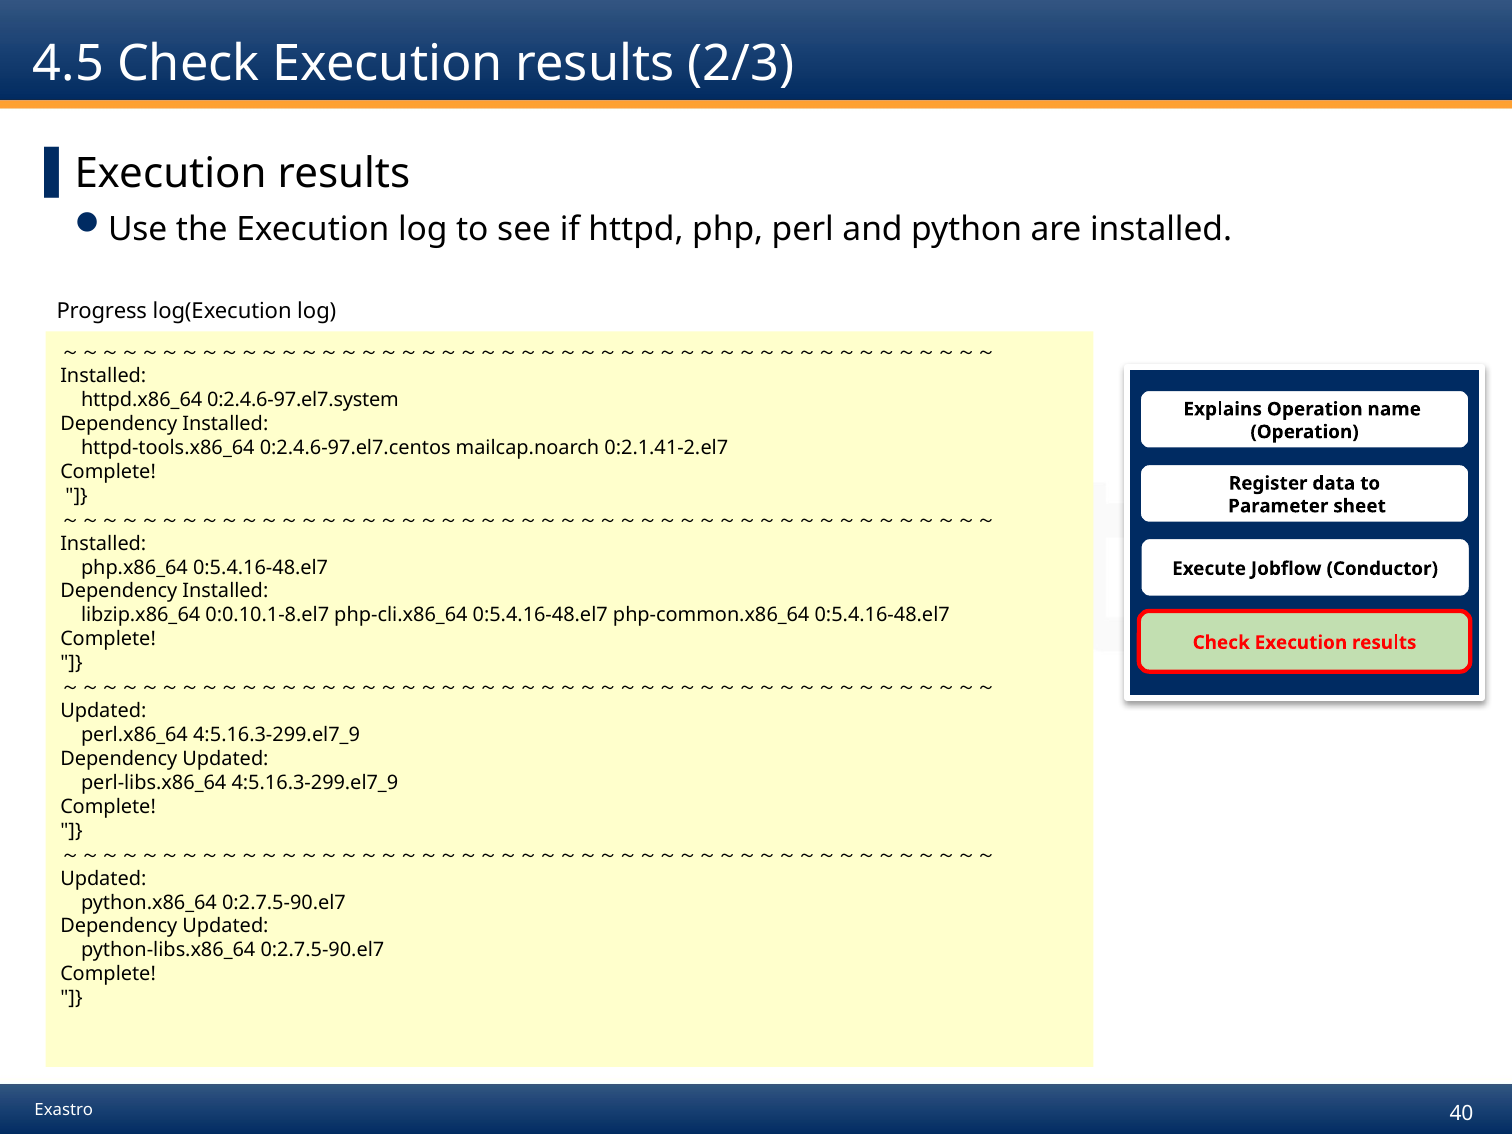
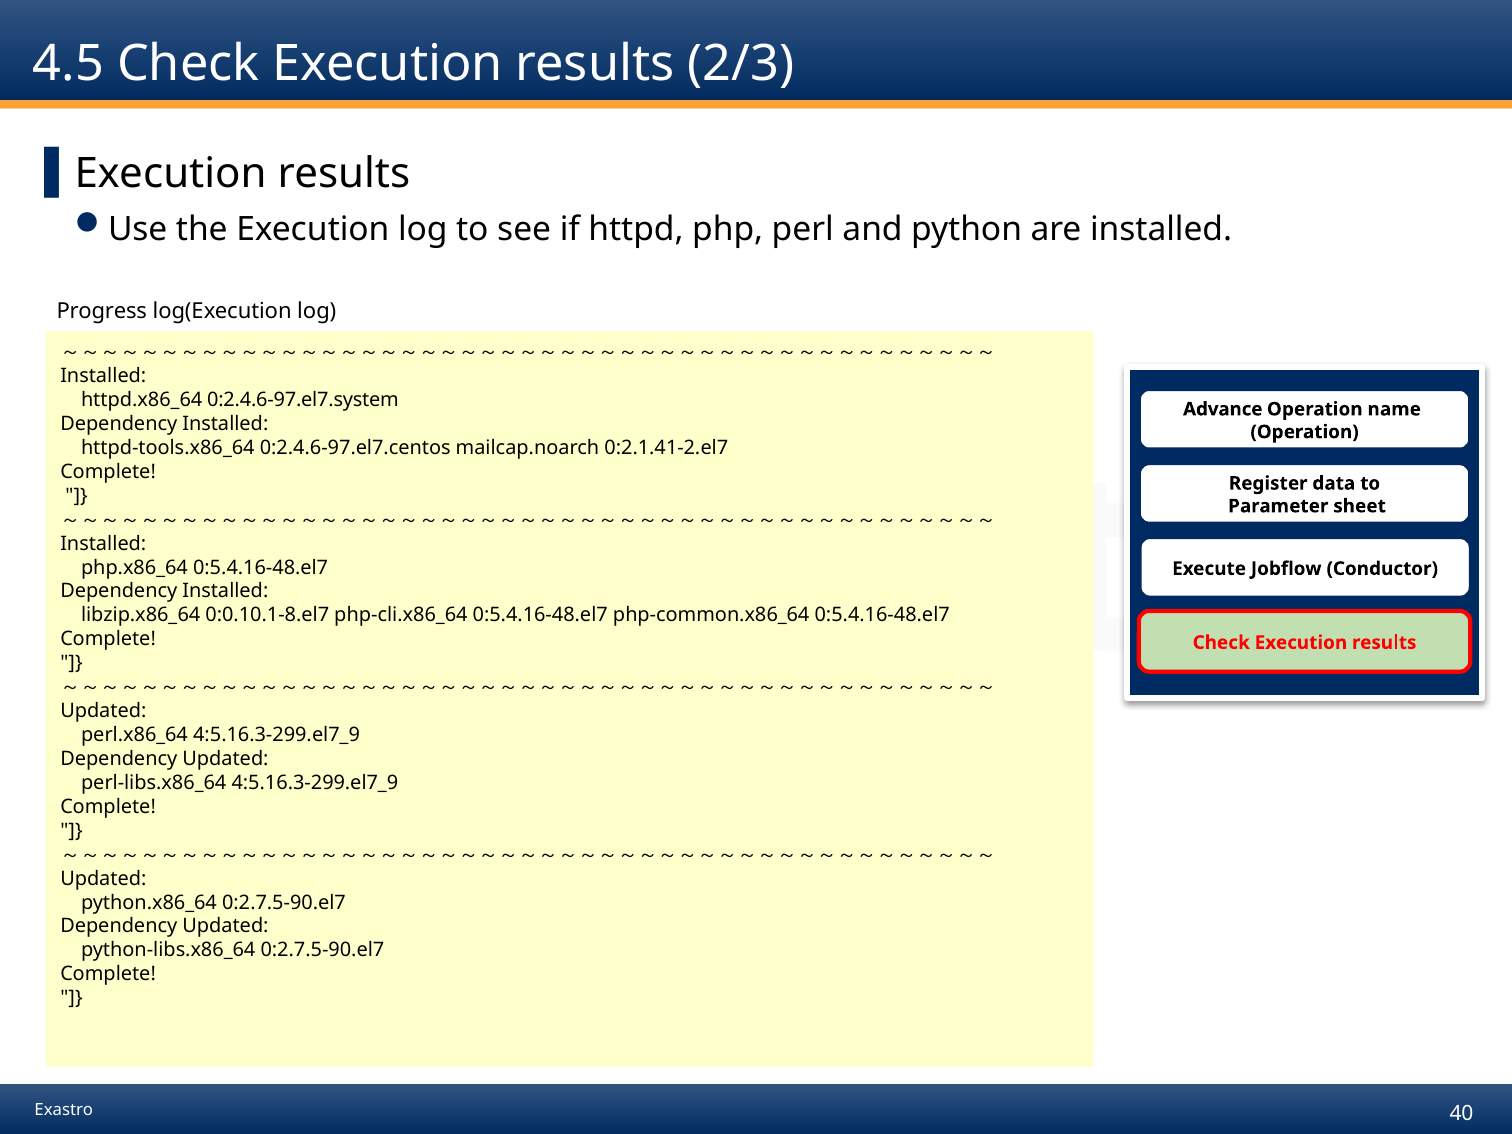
Explains: Explains -> Advance (1223, 409)
